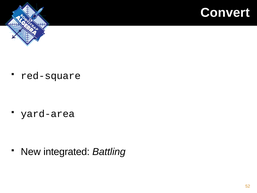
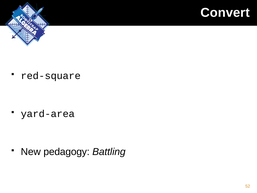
integrated: integrated -> pedagogy (67, 152)
